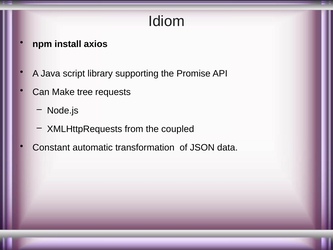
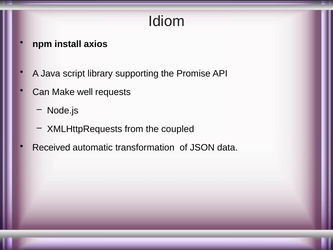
tree: tree -> well (85, 92)
Constant: Constant -> Received (51, 148)
